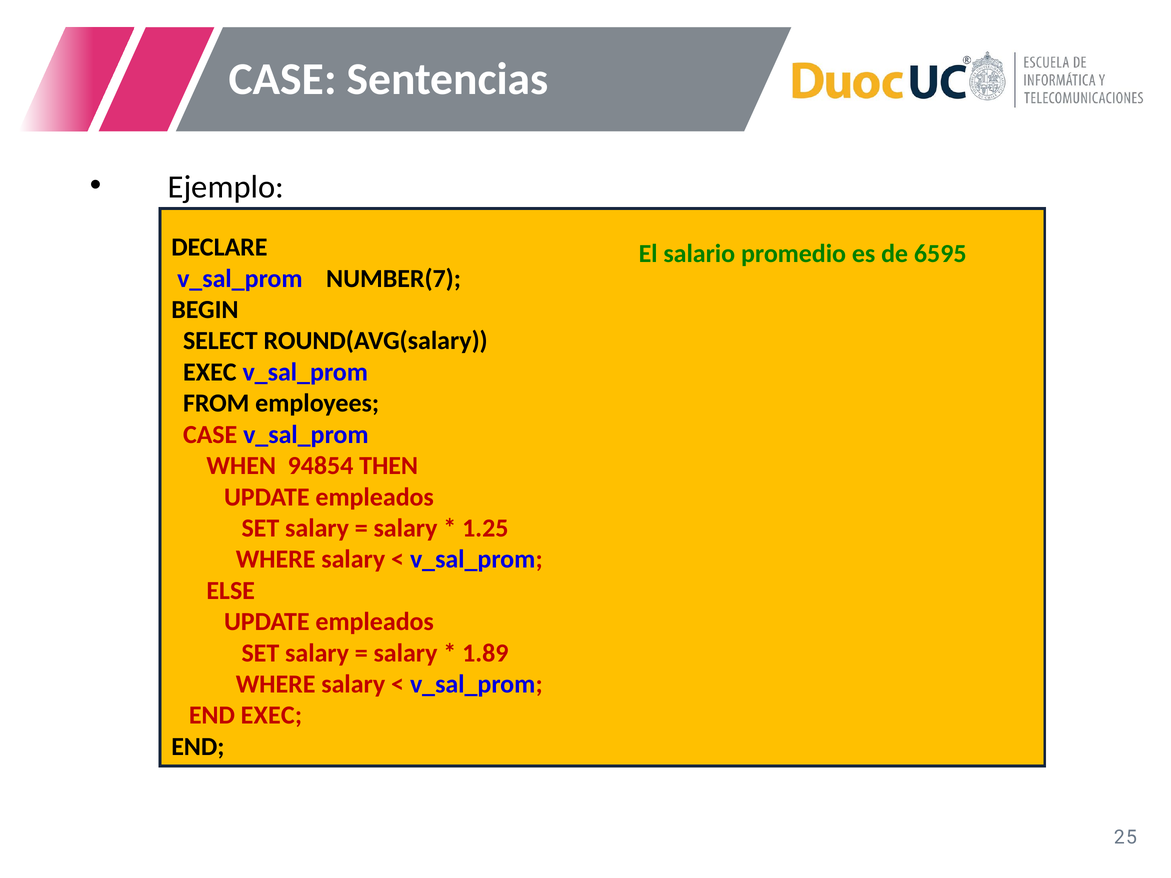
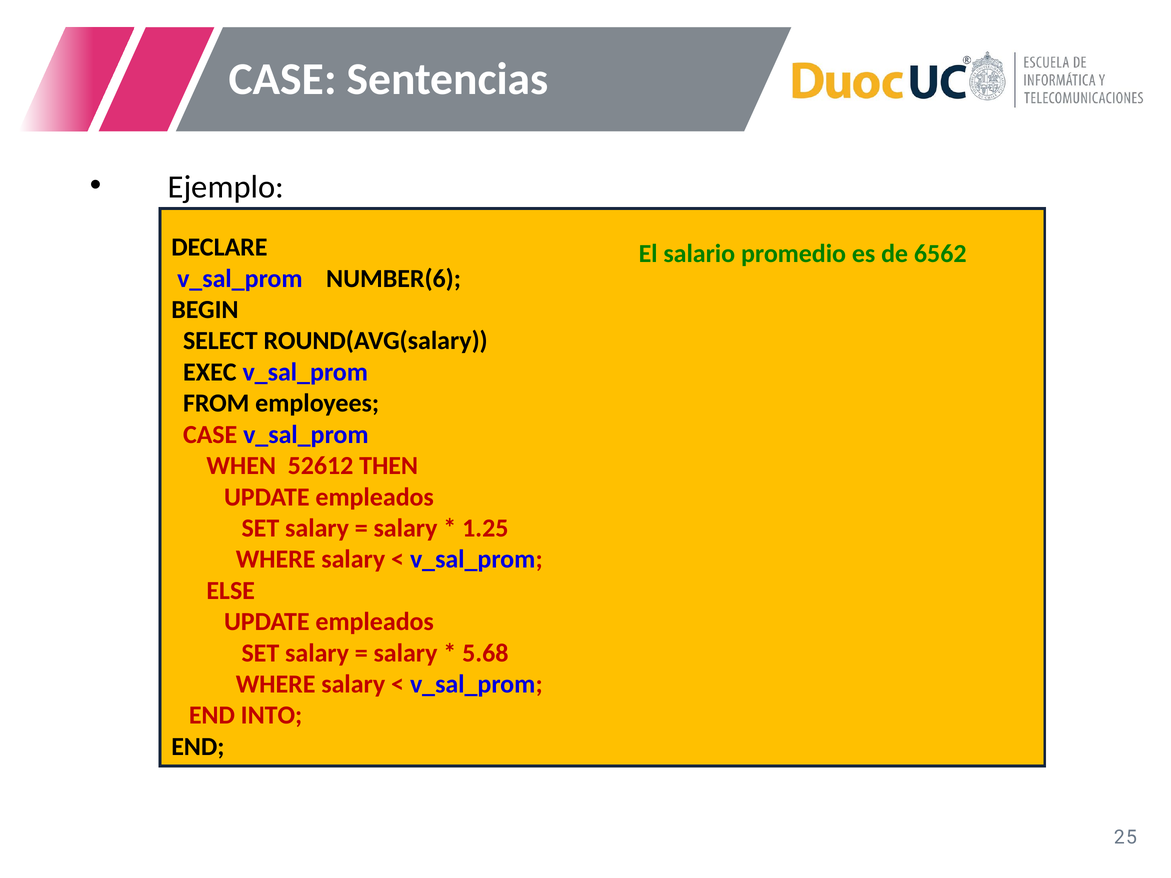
6595: 6595 -> 6562 (940, 254)
NUMBER(7: NUMBER(7 -> NUMBER(6 (394, 279)
94854: 94854 -> 52612 (321, 466)
1.89: 1.89 -> 5.68 (485, 653)
END EXEC: EXEC -> INTO (272, 716)
